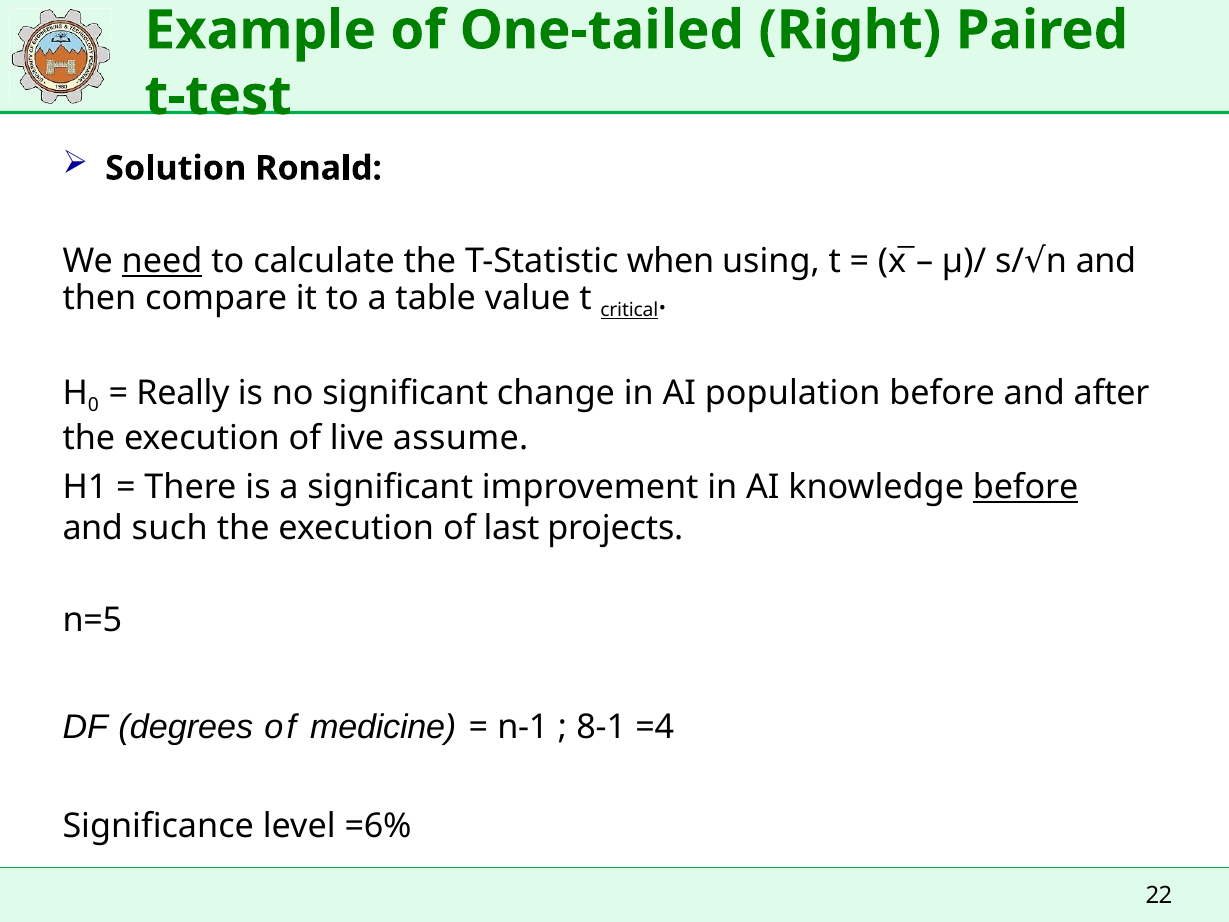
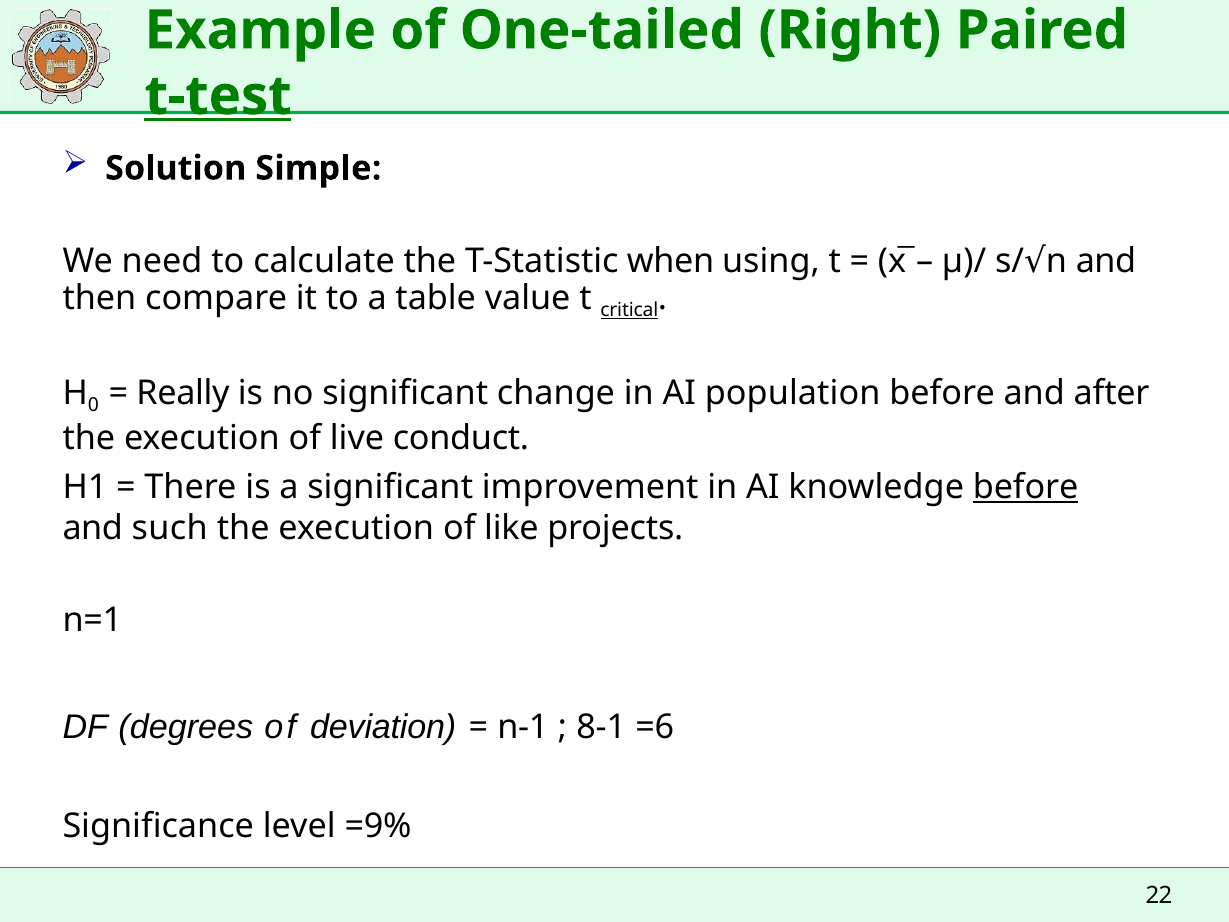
t-test underline: none -> present (218, 96)
Ronald: Ronald -> Simple (318, 168)
need underline: present -> none (162, 261)
assume: assume -> conduct (461, 438)
last: last -> like (511, 528)
n=5: n=5 -> n=1 (92, 620)
medicine: medicine -> deviation (383, 727)
=4: =4 -> =6 (655, 727)
=6%: =6% -> =9% (378, 826)
